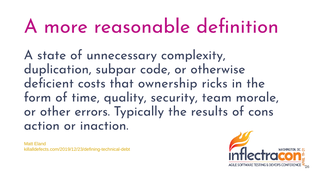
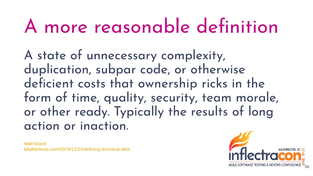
errors: errors -> ready (92, 111)
cons: cons -> long (261, 111)
